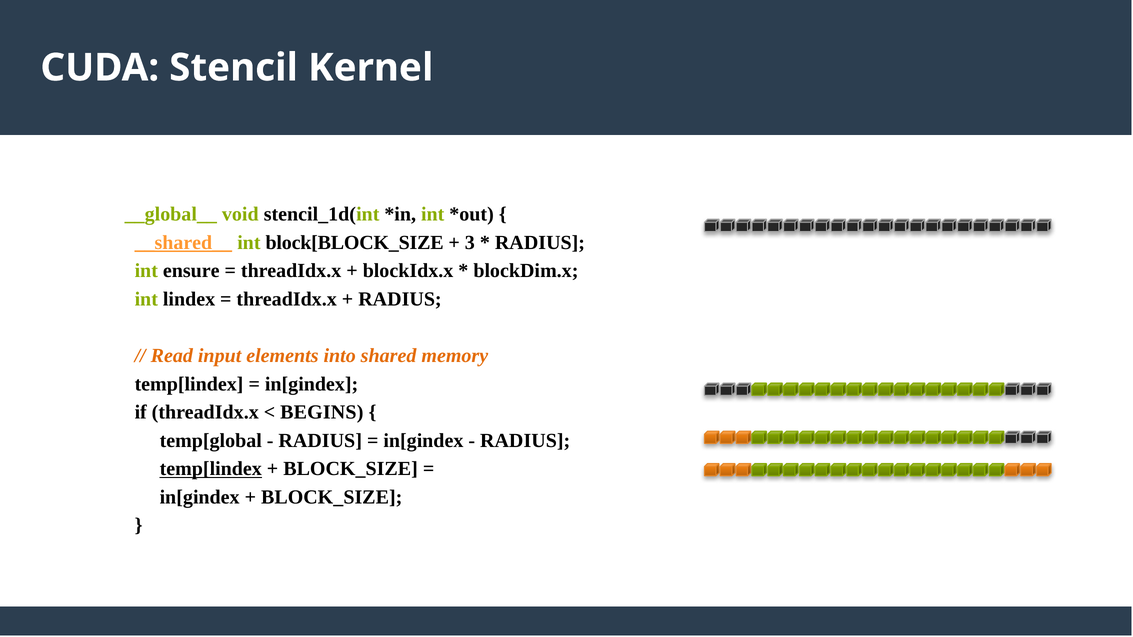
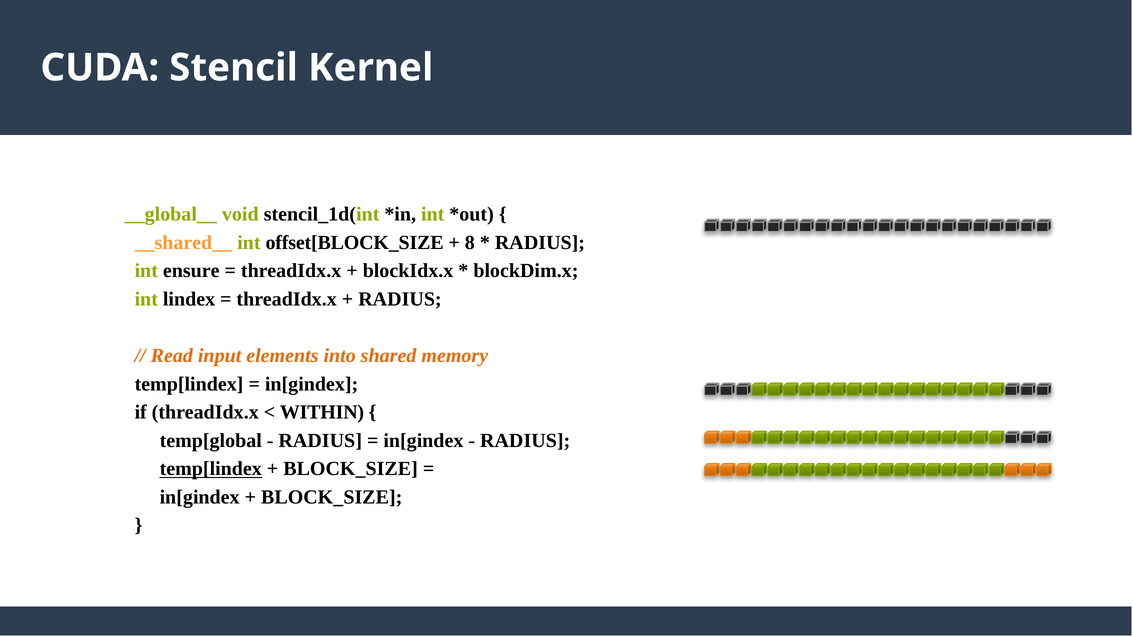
__shared__ underline: present -> none (183, 243)
block[BLOCK_SIZE: block[BLOCK_SIZE -> offset[BLOCK_SIZE (355, 243)
3: 3 -> 8 (470, 243)
BEGINS: BEGINS -> WITHIN (322, 412)
